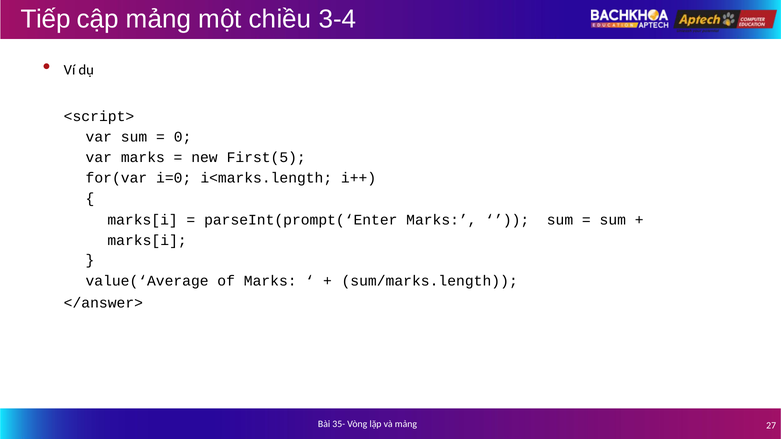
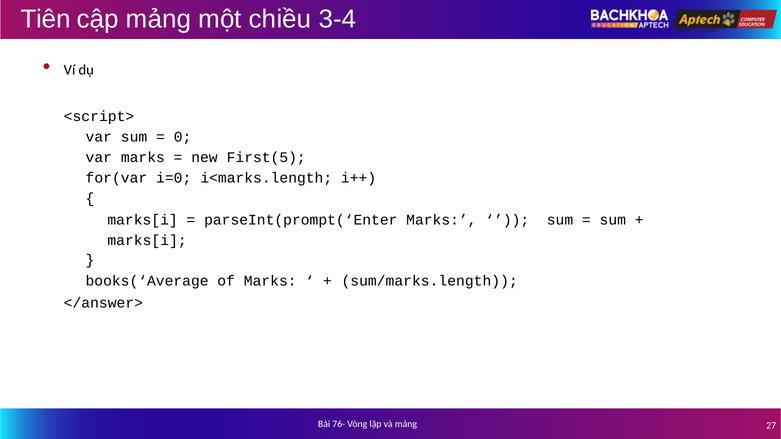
Tiếp: Tiếp -> Tiên (46, 19)
value(‘Average: value(‘Average -> books(‘Average (147, 281)
35-: 35- -> 76- (339, 425)
